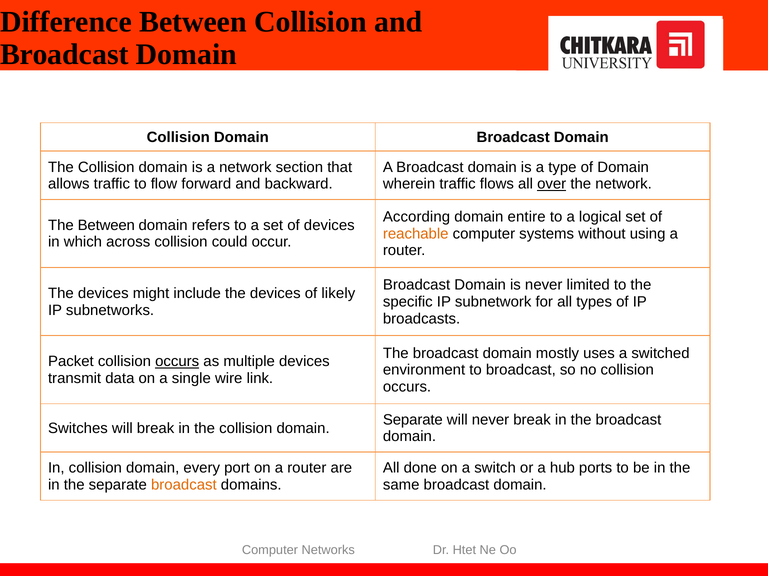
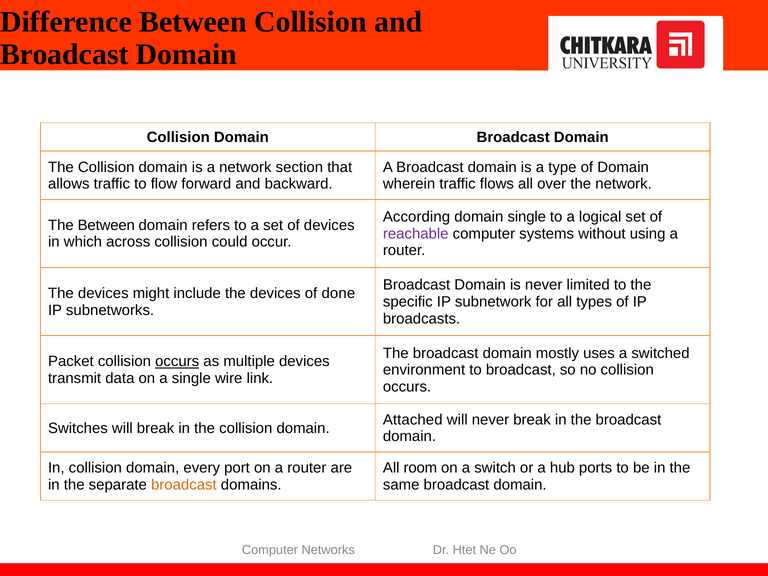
over underline: present -> none (552, 184)
domain entire: entire -> single (527, 217)
reachable colour: orange -> purple (416, 234)
likely: likely -> done (338, 293)
Separate: Separate -> Attached (413, 420)
done: done -> room (420, 468)
